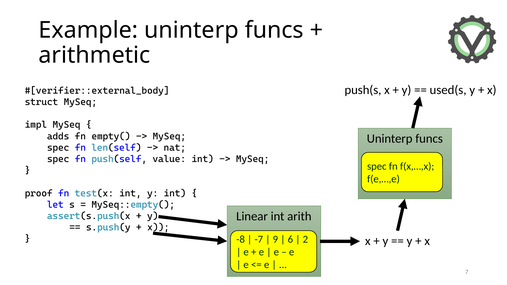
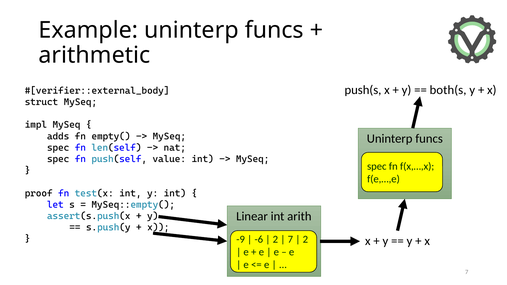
used(s: used(s -> both(s (448, 90)
-8: -8 -> -9 (241, 240)
-7: -7 -> -6 (259, 240)
9: 9 -> 2 (275, 240)
6: 6 -> 7 (290, 240)
